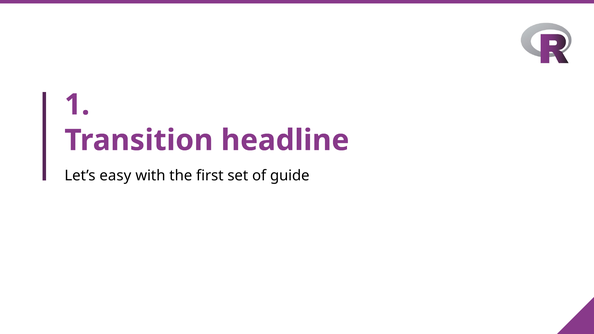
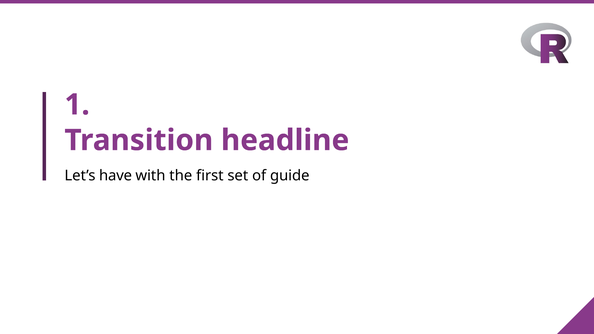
easy: easy -> have (116, 176)
